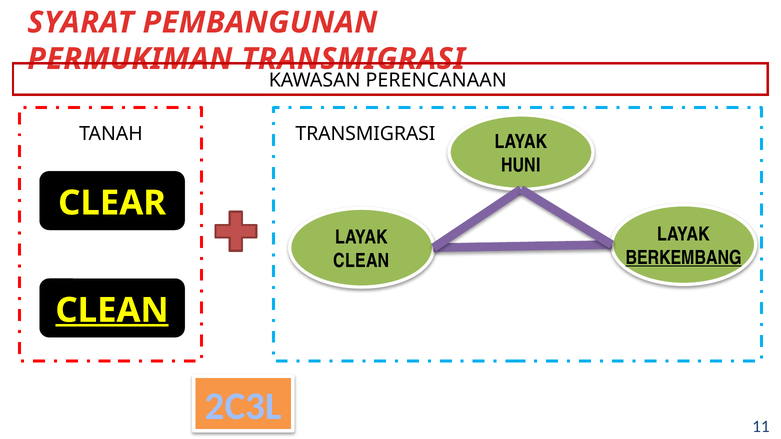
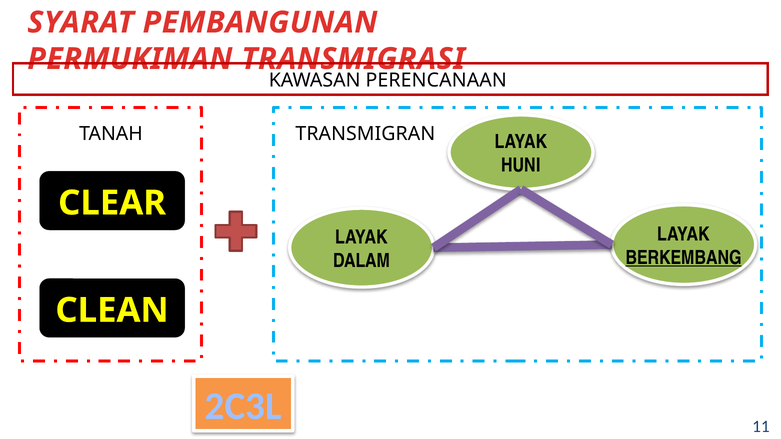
TANAH TRANSMIGRASI: TRANSMIGRASI -> TRANSMIGRAN (365, 134)
CLEAN: CLEAN -> DALAM (362, 261)
CLEAN underline: present -> none (112, 311)
